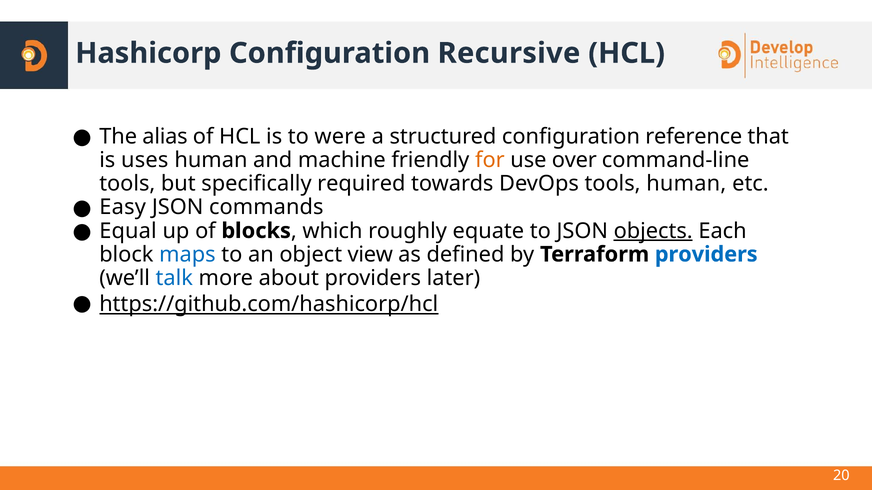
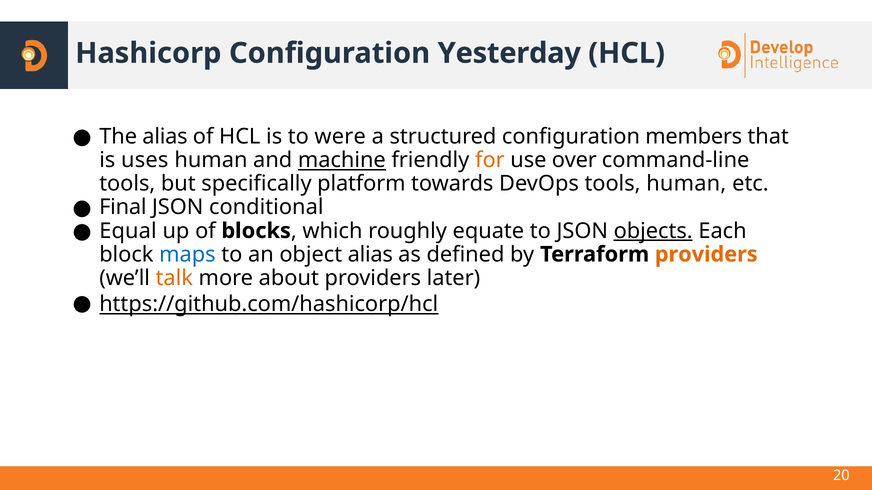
Recursive: Recursive -> Yesterday (509, 53)
reference: reference -> members (694, 137)
machine underline: none -> present (342, 160)
required: required -> platform (361, 184)
Easy: Easy -> Final (123, 208)
commands: commands -> conditional (266, 208)
object view: view -> alias (370, 255)
providers colour: blue -> orange (706, 255)
talk colour: blue -> orange (174, 278)
